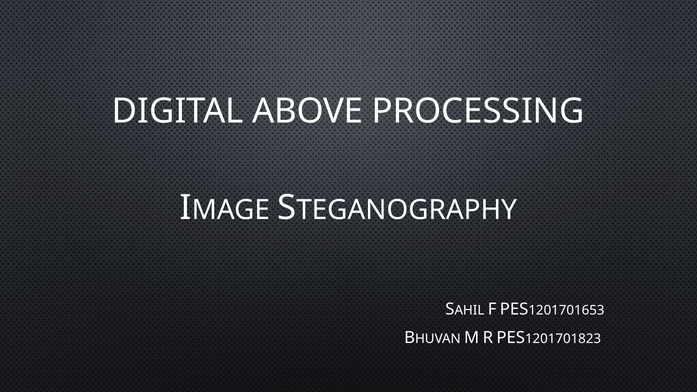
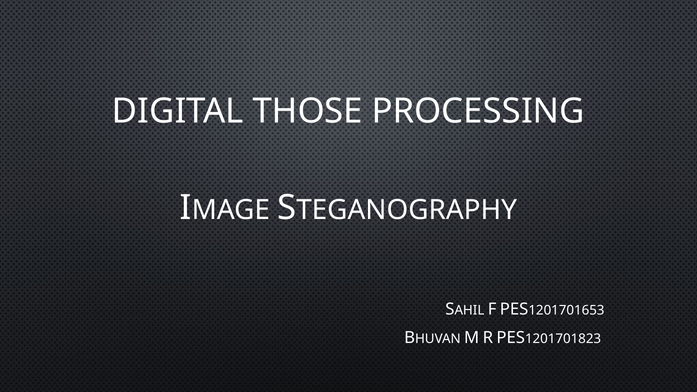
ABOVE: ABOVE -> THOSE (308, 111)
